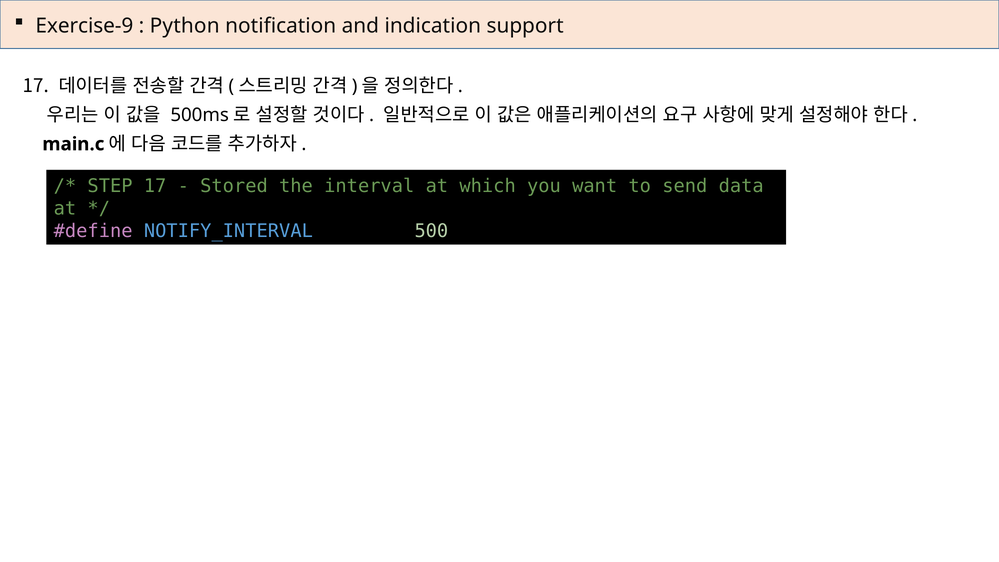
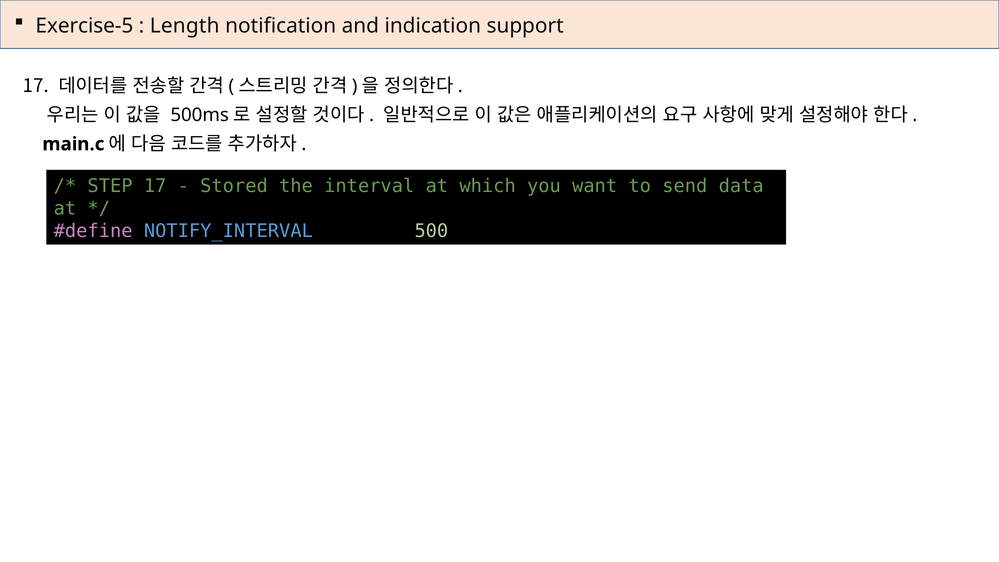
Exercise-9: Exercise-9 -> Exercise-5 (84, 26)
Python: Python -> Length (185, 26)
